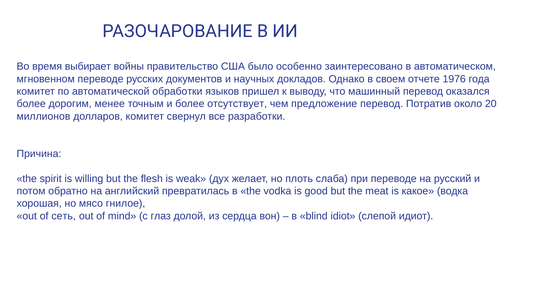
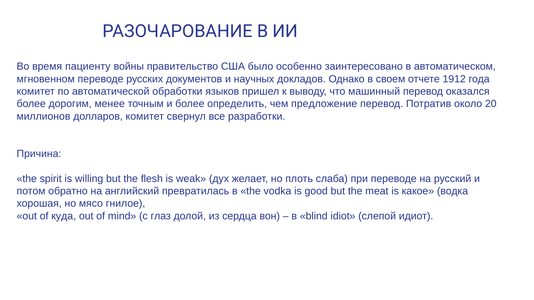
выбирает: выбирает -> пациенту (88, 67)
1976: 1976 -> 1912 (454, 79)
отсутствует: отсутствует -> определить (237, 104)
сеть: сеть -> куда (64, 216)
